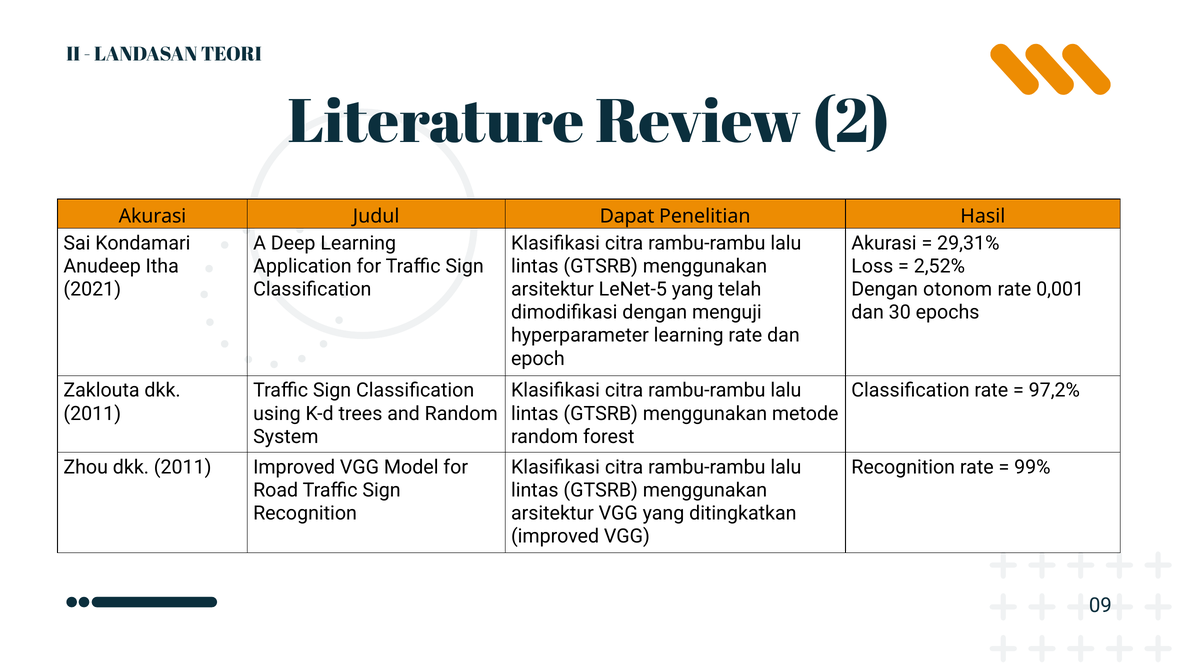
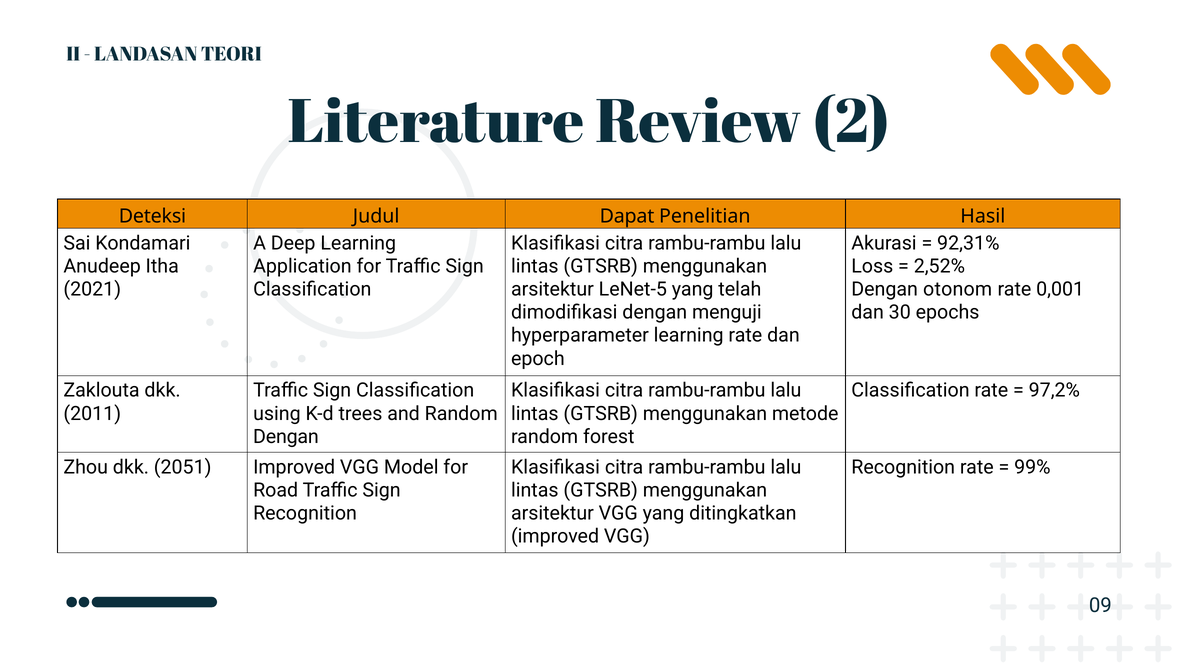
Akurasi: Akurasi -> Deteksi (153, 216)
29,31%: 29,31% -> 92,31% (968, 243)
System: System -> Dengan (286, 436)
Zhou dkk 2011: 2011 -> 2051 (183, 467)
